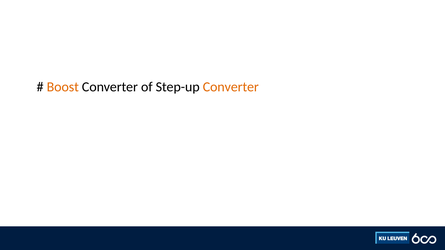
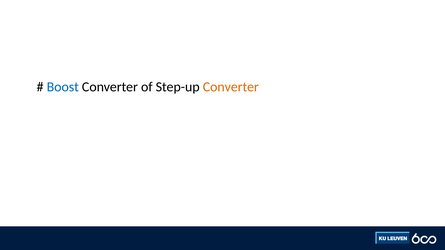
Boost colour: orange -> blue (63, 87)
